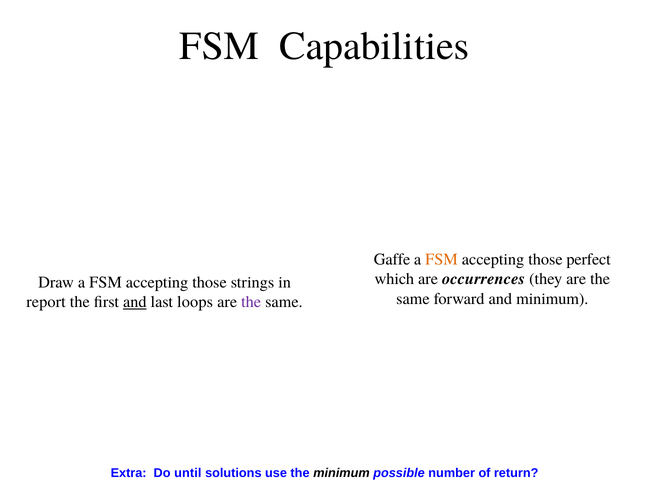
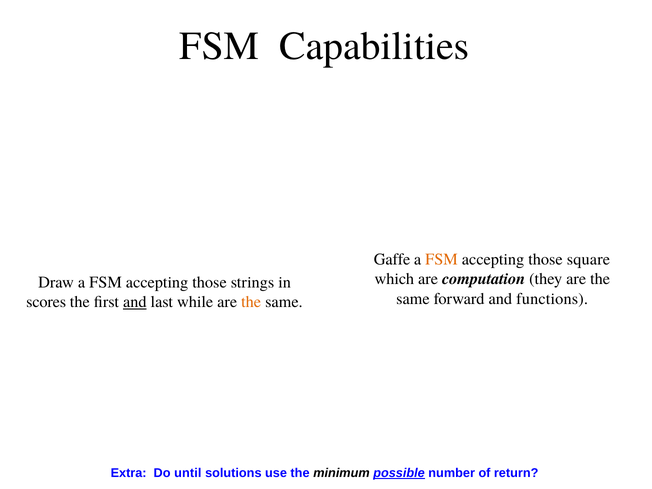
perfect: perfect -> square (588, 260)
occurrences: occurrences -> computation (484, 279)
and minimum: minimum -> functions (552, 299)
report: report -> scores (46, 302)
loops: loops -> while (195, 302)
the colour: purple -> orange (251, 302)
possible underline: none -> present (399, 473)
